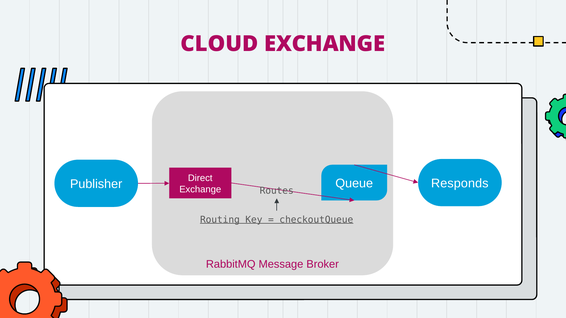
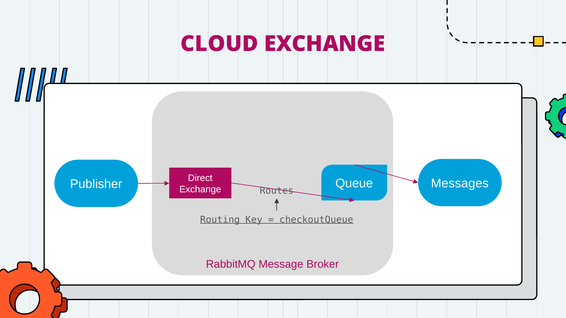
Responds: Responds -> Messages (460, 184)
